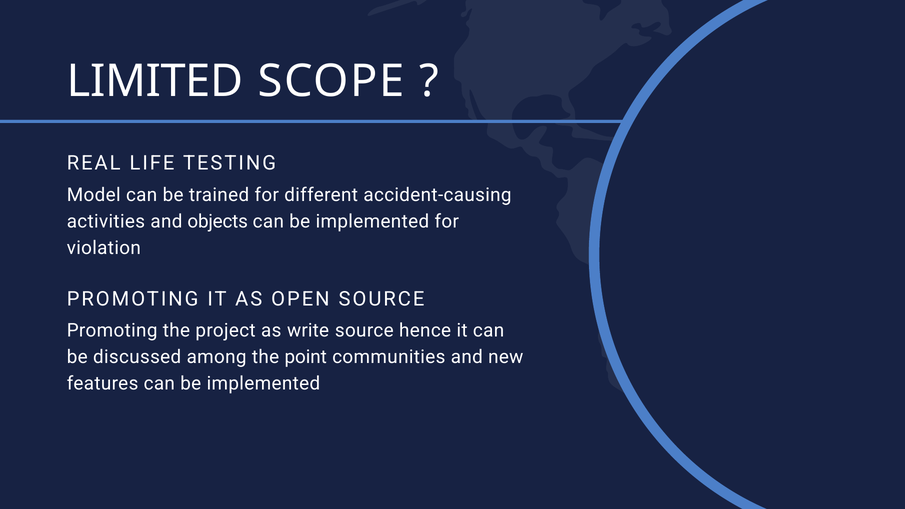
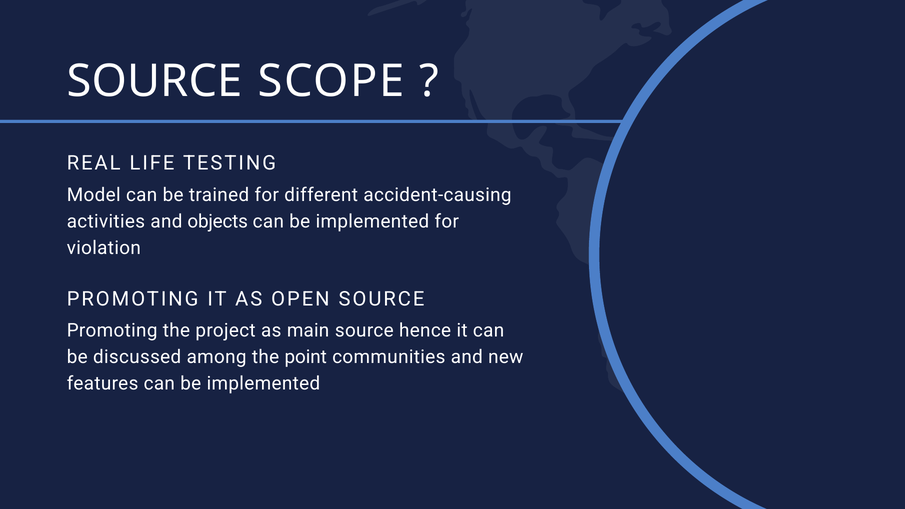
LIMITED: LIMITED -> SOURCE (155, 81)
write: write -> main (308, 331)
